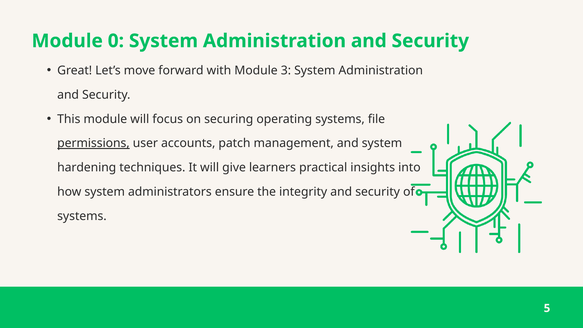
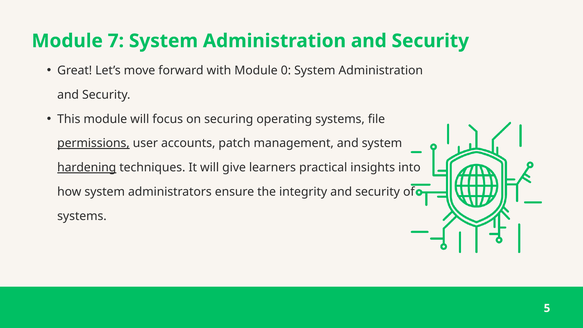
0: 0 -> 7 (116, 41)
3: 3 -> 0 (286, 70)
hardening underline: none -> present (87, 168)
